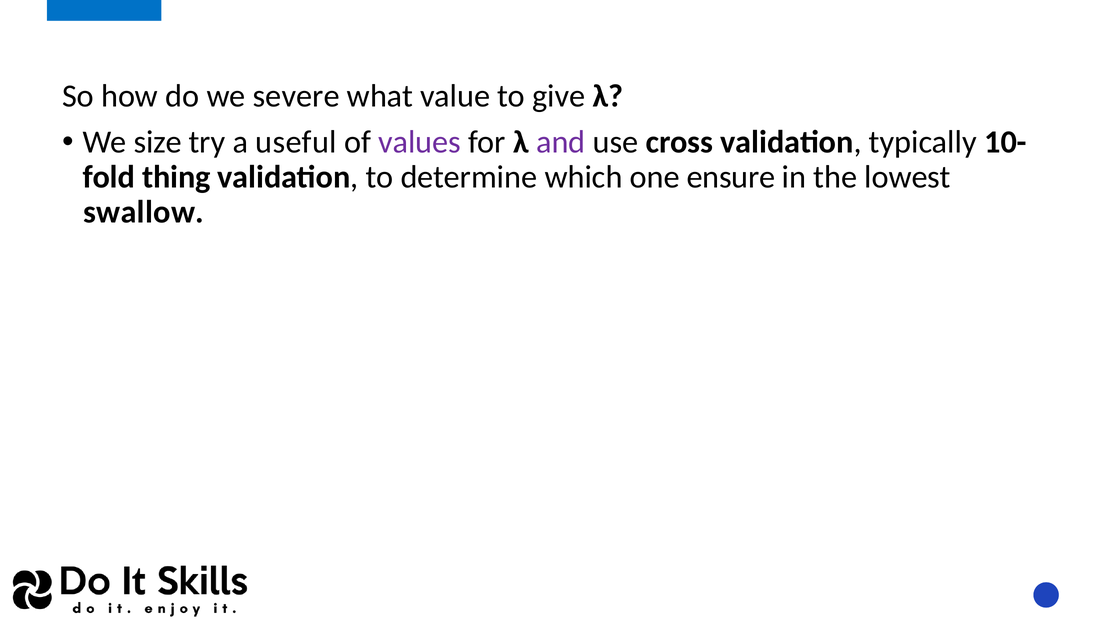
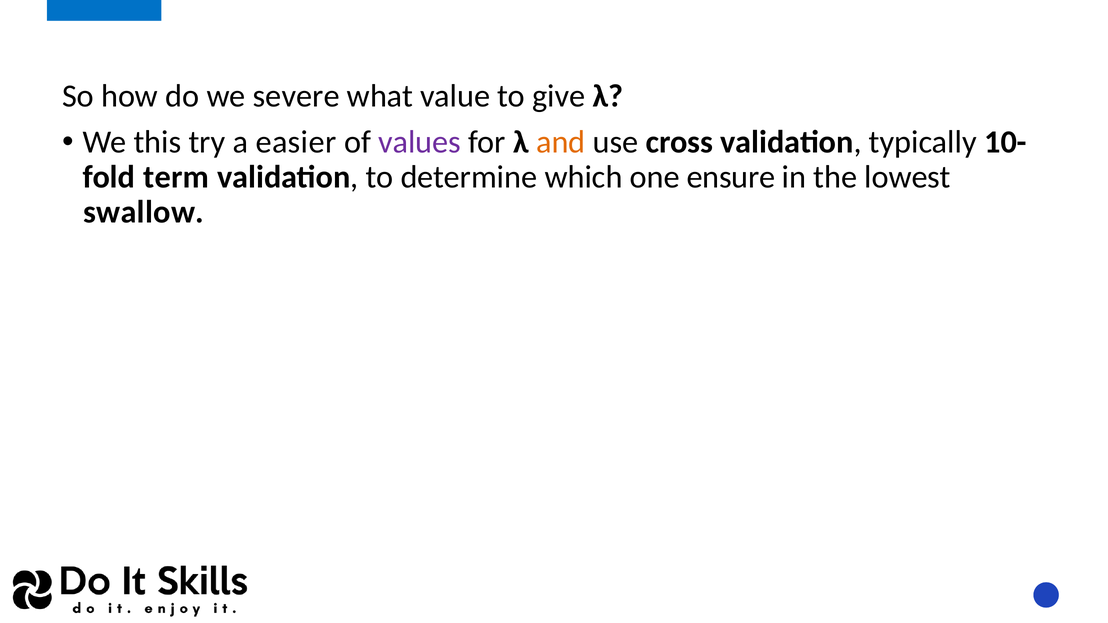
size: size -> this (158, 142)
useful: useful -> easier (296, 142)
and colour: purple -> orange (561, 142)
thing: thing -> term (176, 177)
